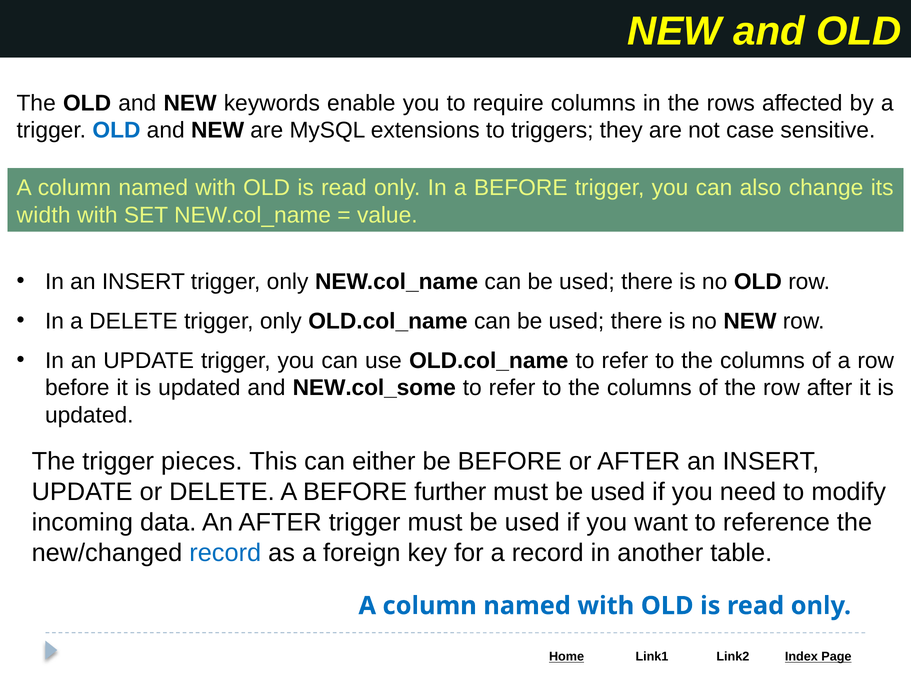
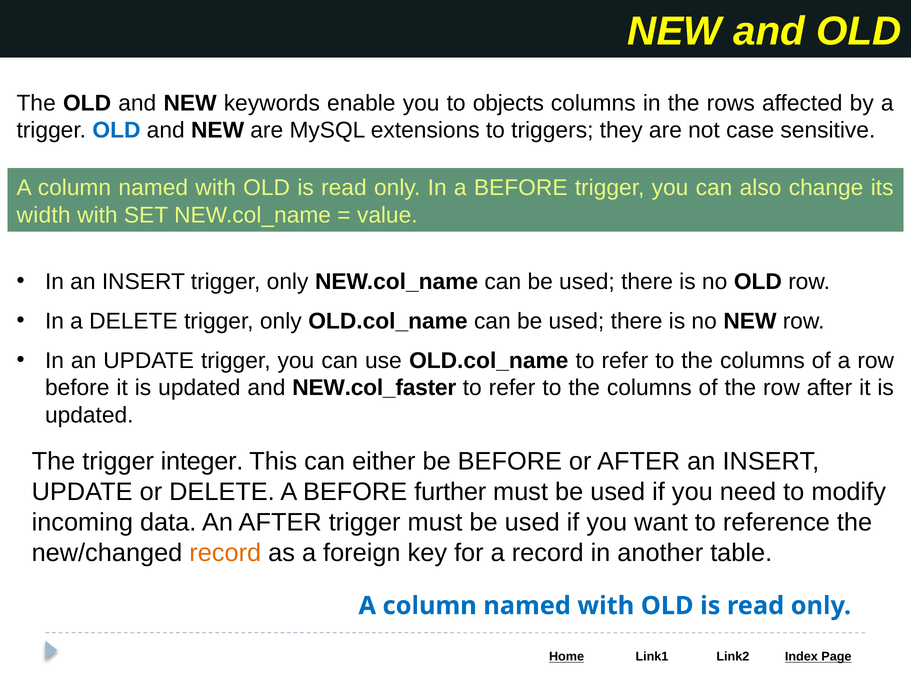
require: require -> objects (508, 103)
NEW.col_some: NEW.col_some -> NEW.col_faster (374, 388)
pieces: pieces -> integer (202, 462)
record colour: blue -> orange (225, 553)
